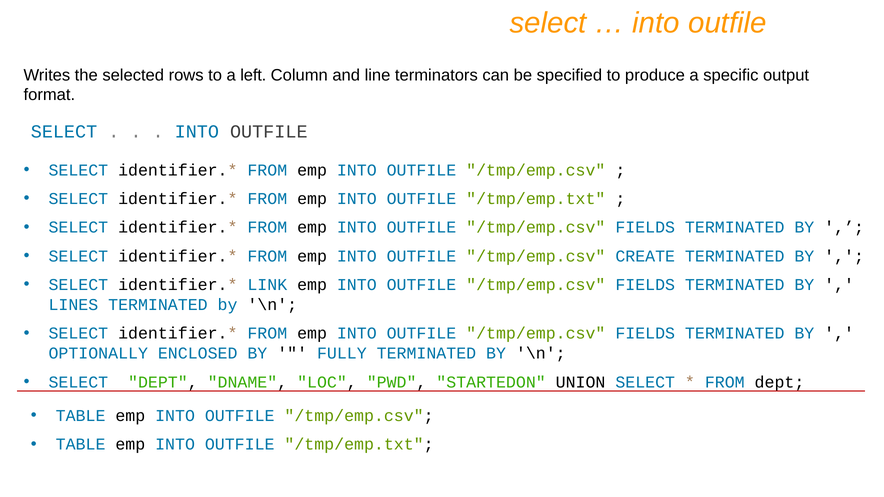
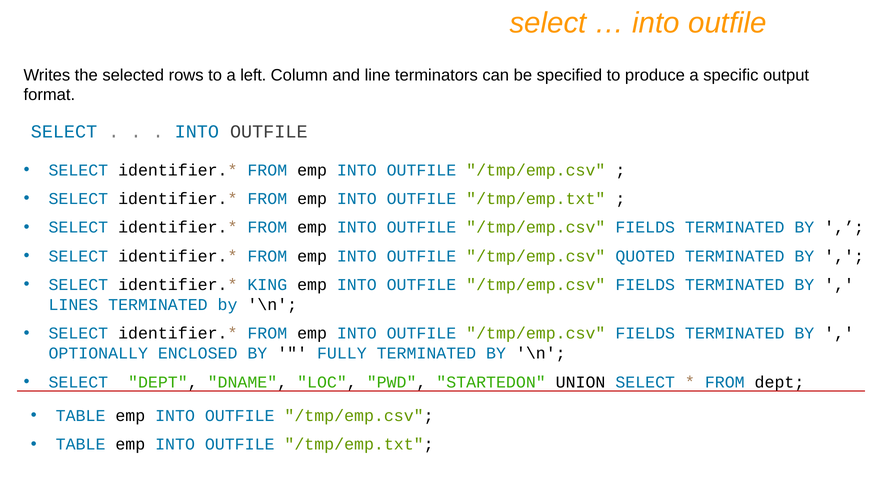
CREATE: CREATE -> QUOTED (645, 256)
LINK: LINK -> KING (267, 285)
